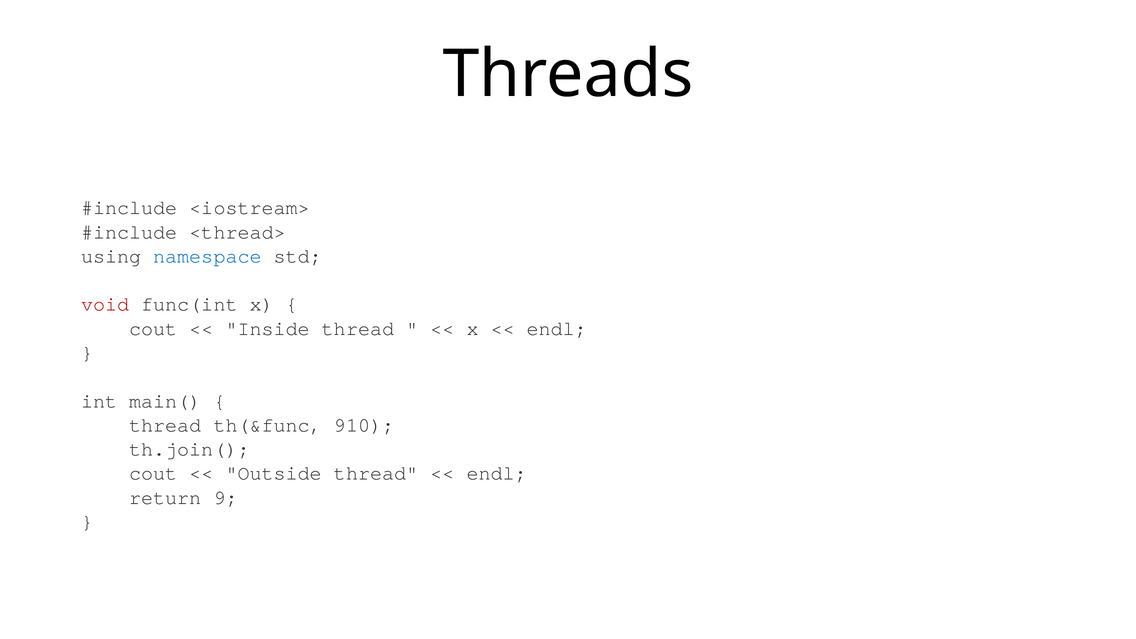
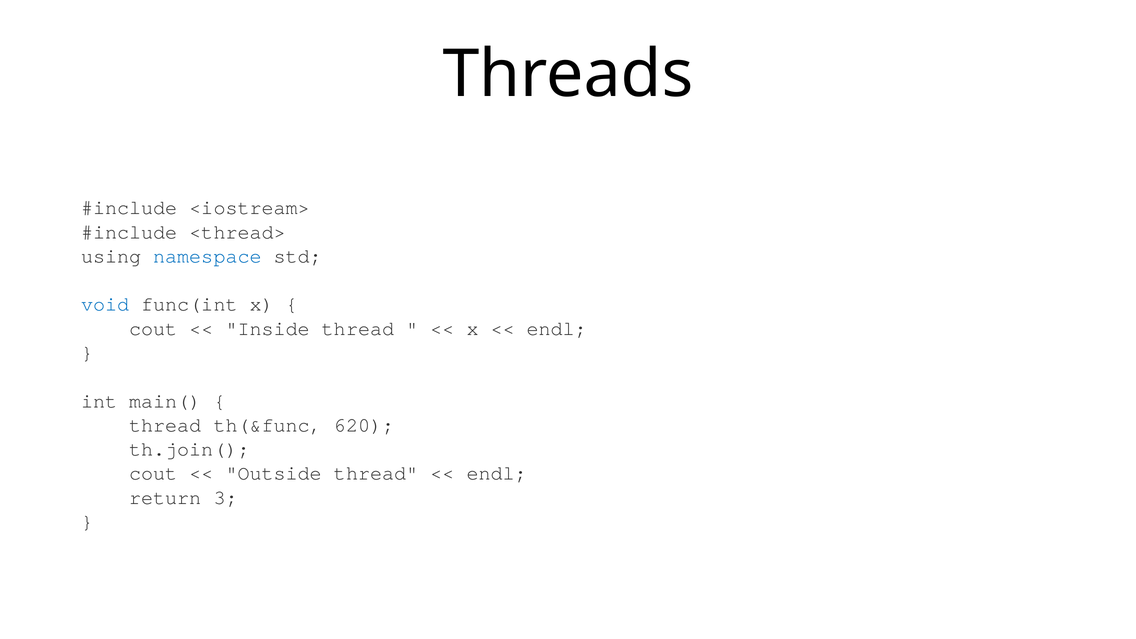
void colour: red -> blue (105, 304)
910: 910 -> 620 (364, 425)
9: 9 -> 3 (226, 497)
